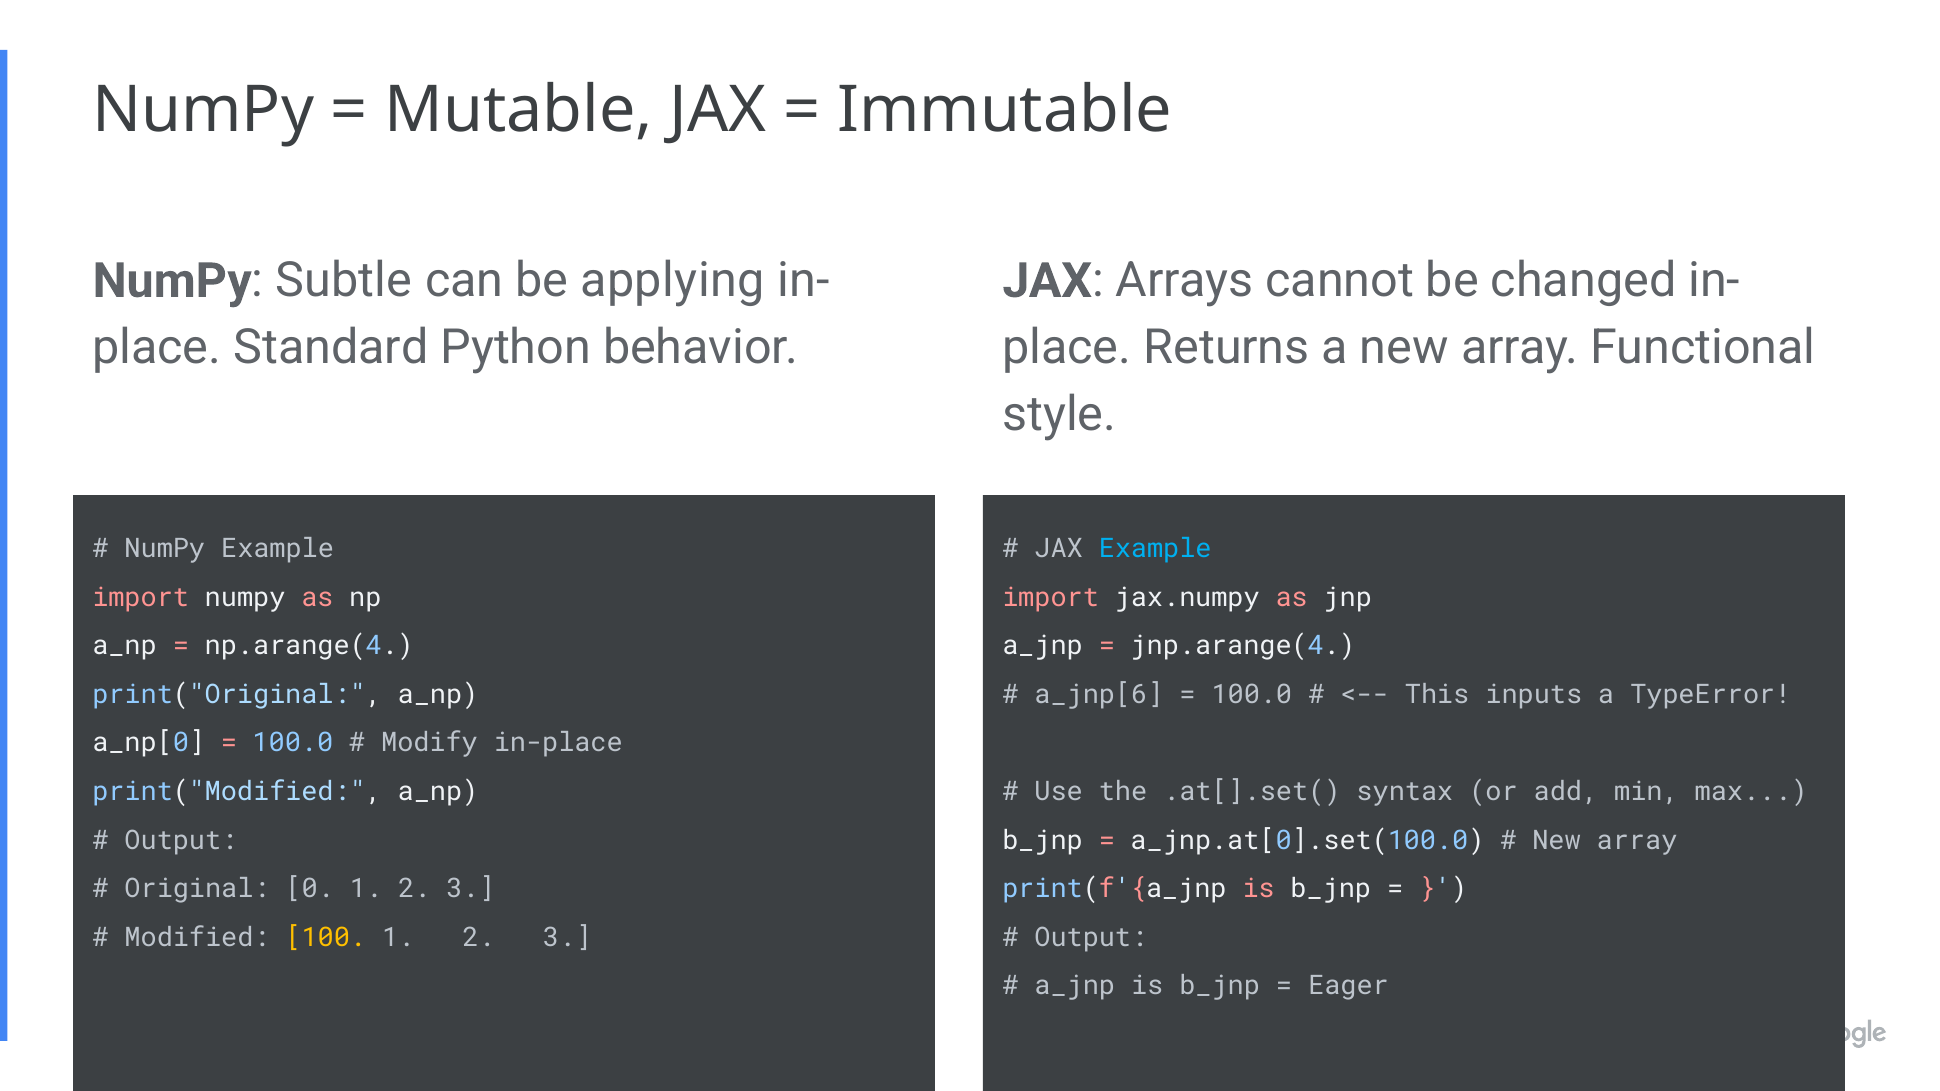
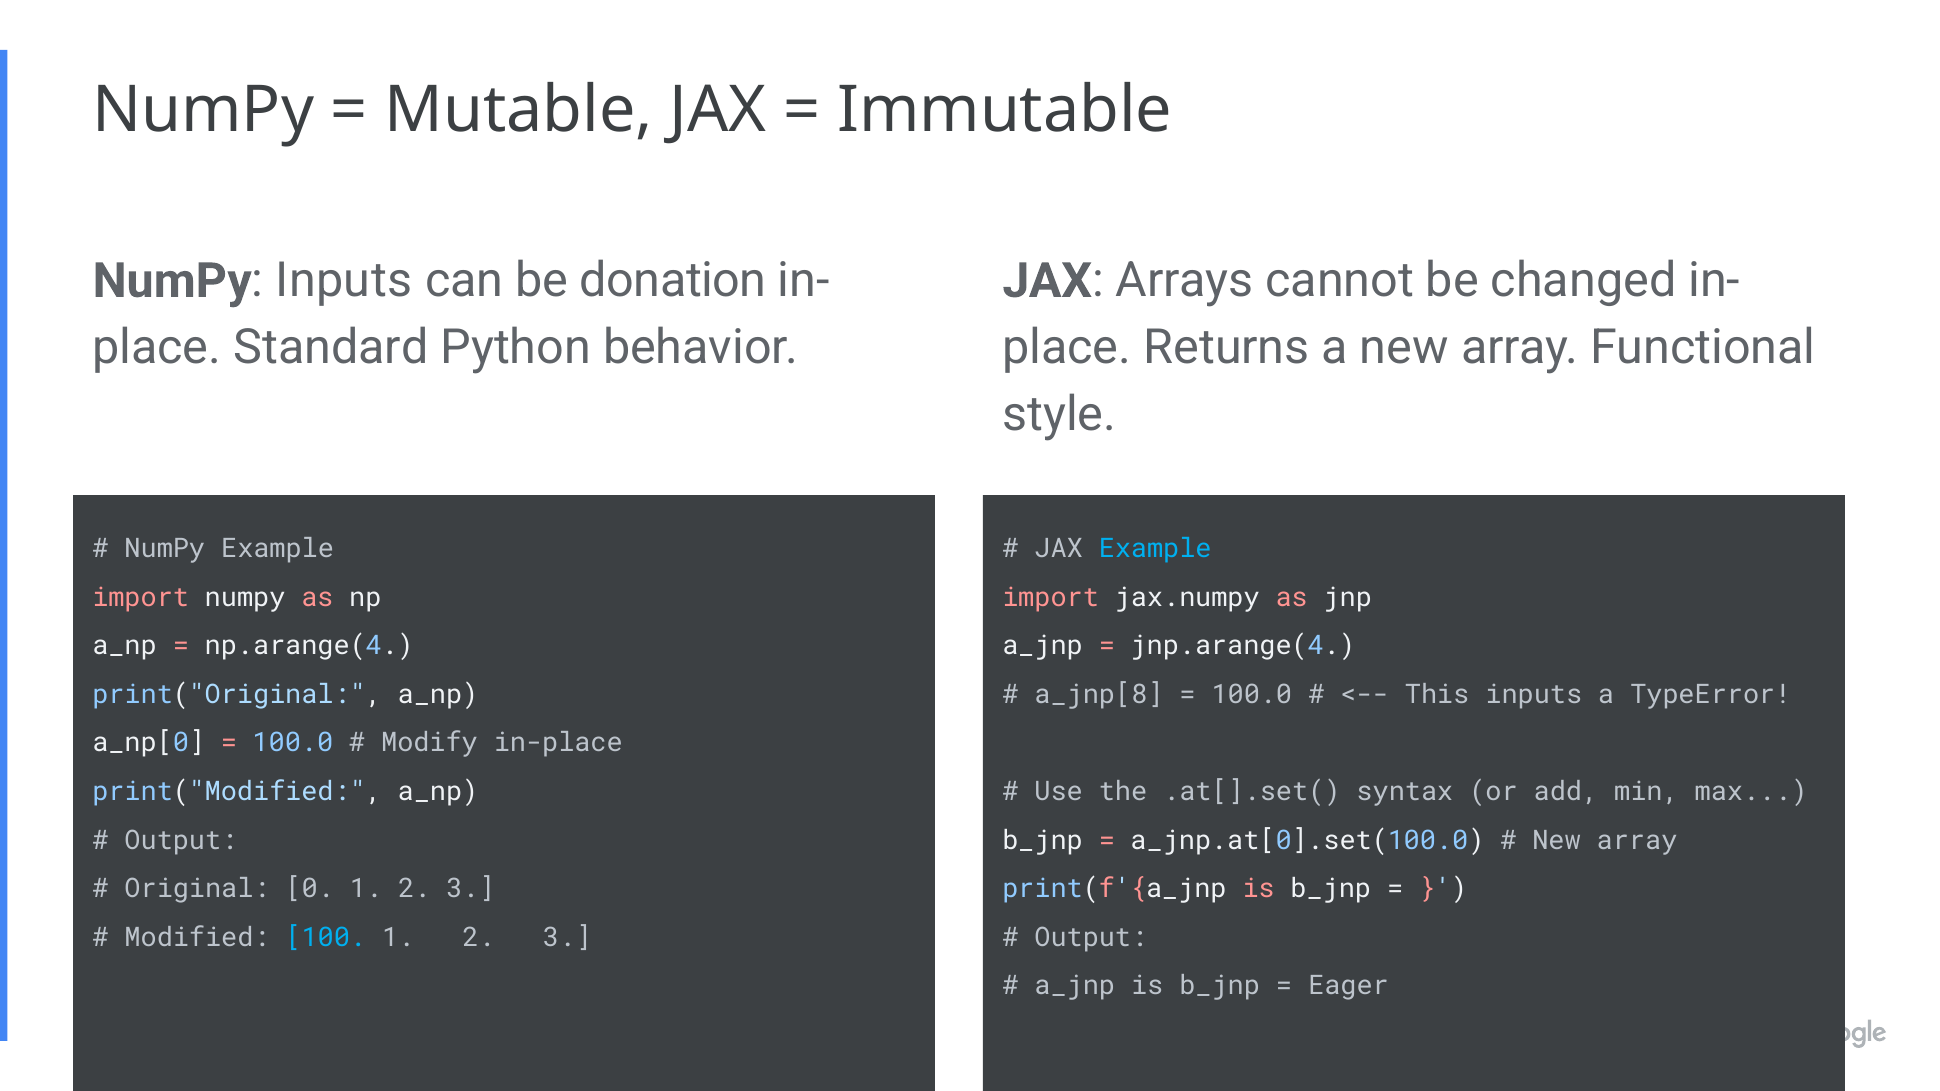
NumPy Subtle: Subtle -> Inputs (344, 281)
applying: applying -> donation (673, 281)
a_jnp[6: a_jnp[6 -> a_jnp[8 (1099, 695)
100 colour: yellow -> light blue (326, 938)
